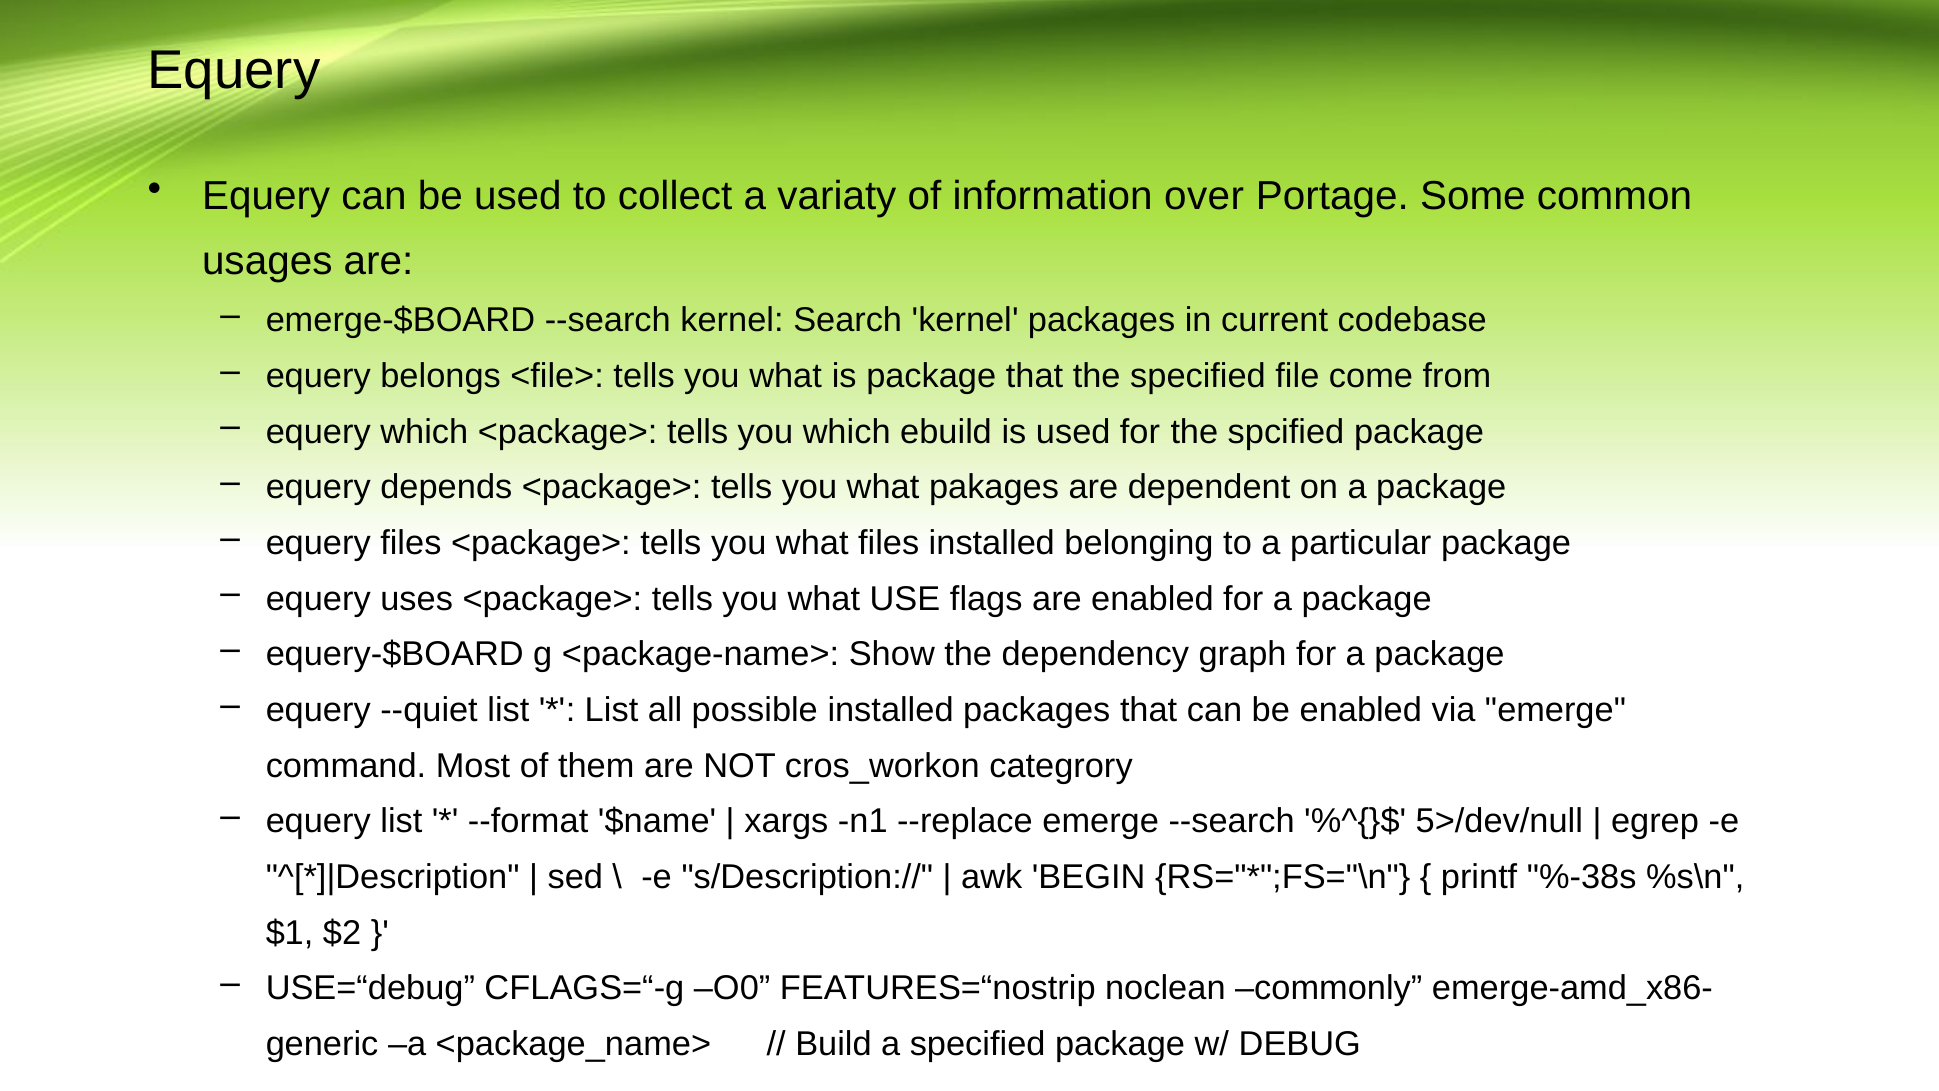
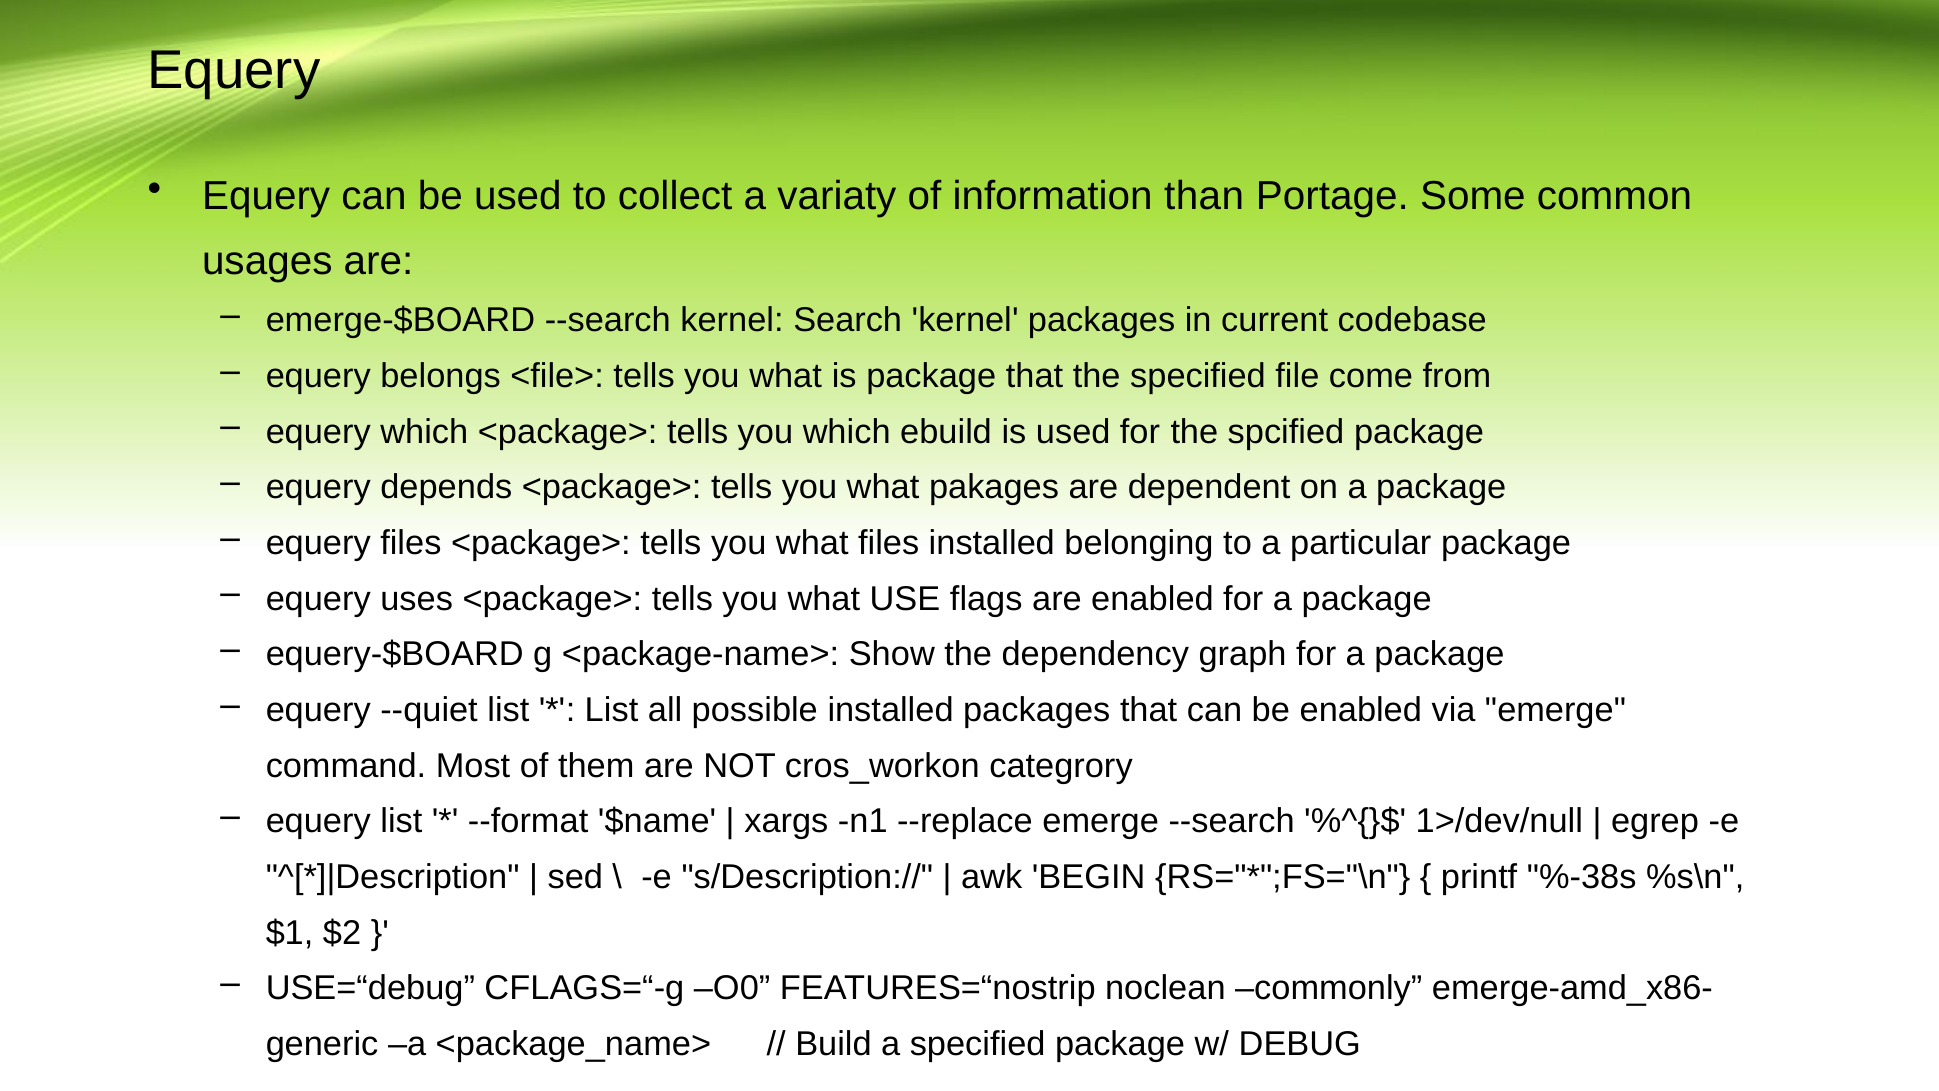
over: over -> than (1204, 196)
5>/dev/null: 5>/dev/null -> 1>/dev/null (1499, 821)
